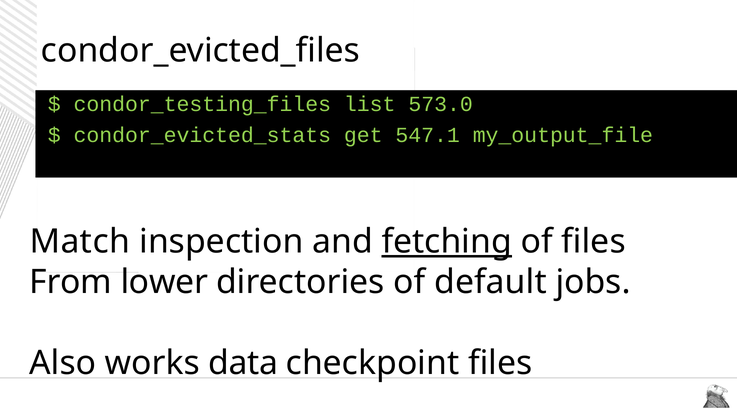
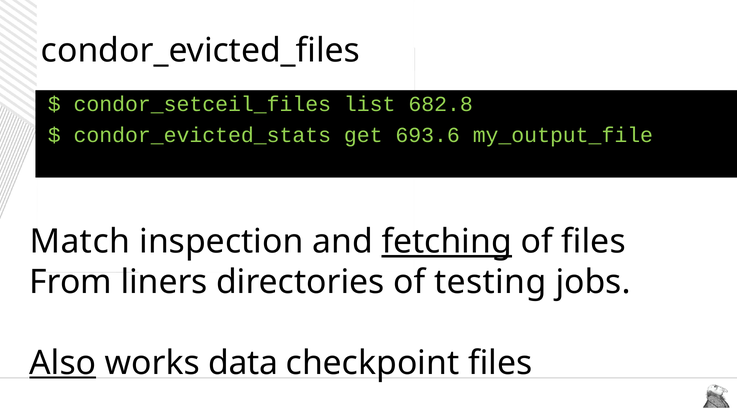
condor_testing_files: condor_testing_files -> condor_setceil_files (202, 105)
573.0: 573.0 -> 682.8 (441, 105)
547.1: 547.1 -> 693.6 (428, 135)
lower: lower -> liners (164, 283)
default: default -> testing (490, 283)
Also underline: none -> present (63, 364)
